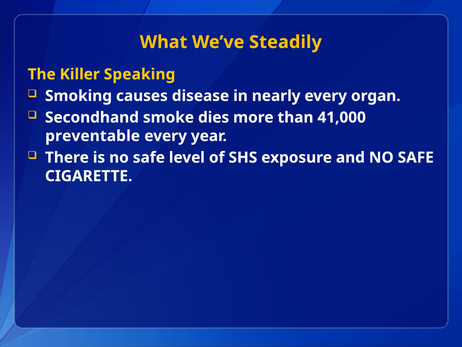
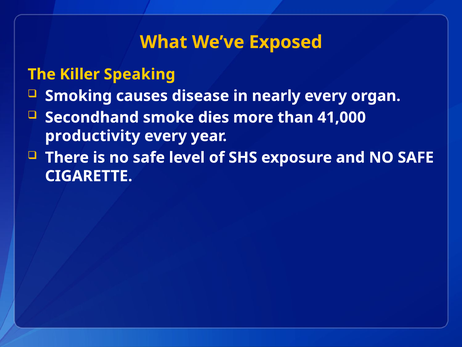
Steadily: Steadily -> Exposed (286, 42)
preventable: preventable -> productivity (93, 136)
